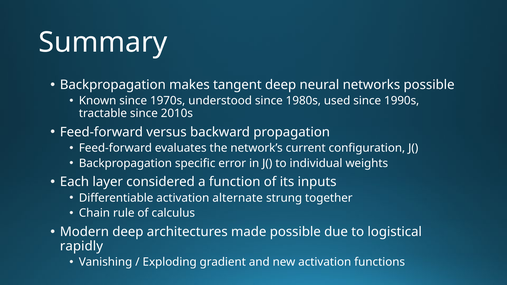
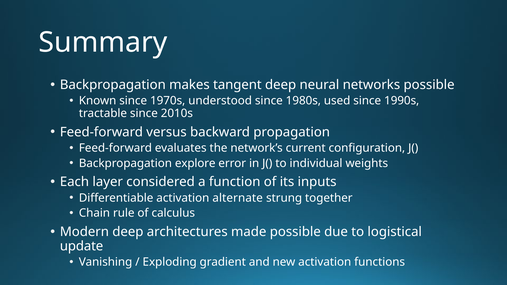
specific: specific -> explore (195, 163)
rapidly: rapidly -> update (82, 246)
